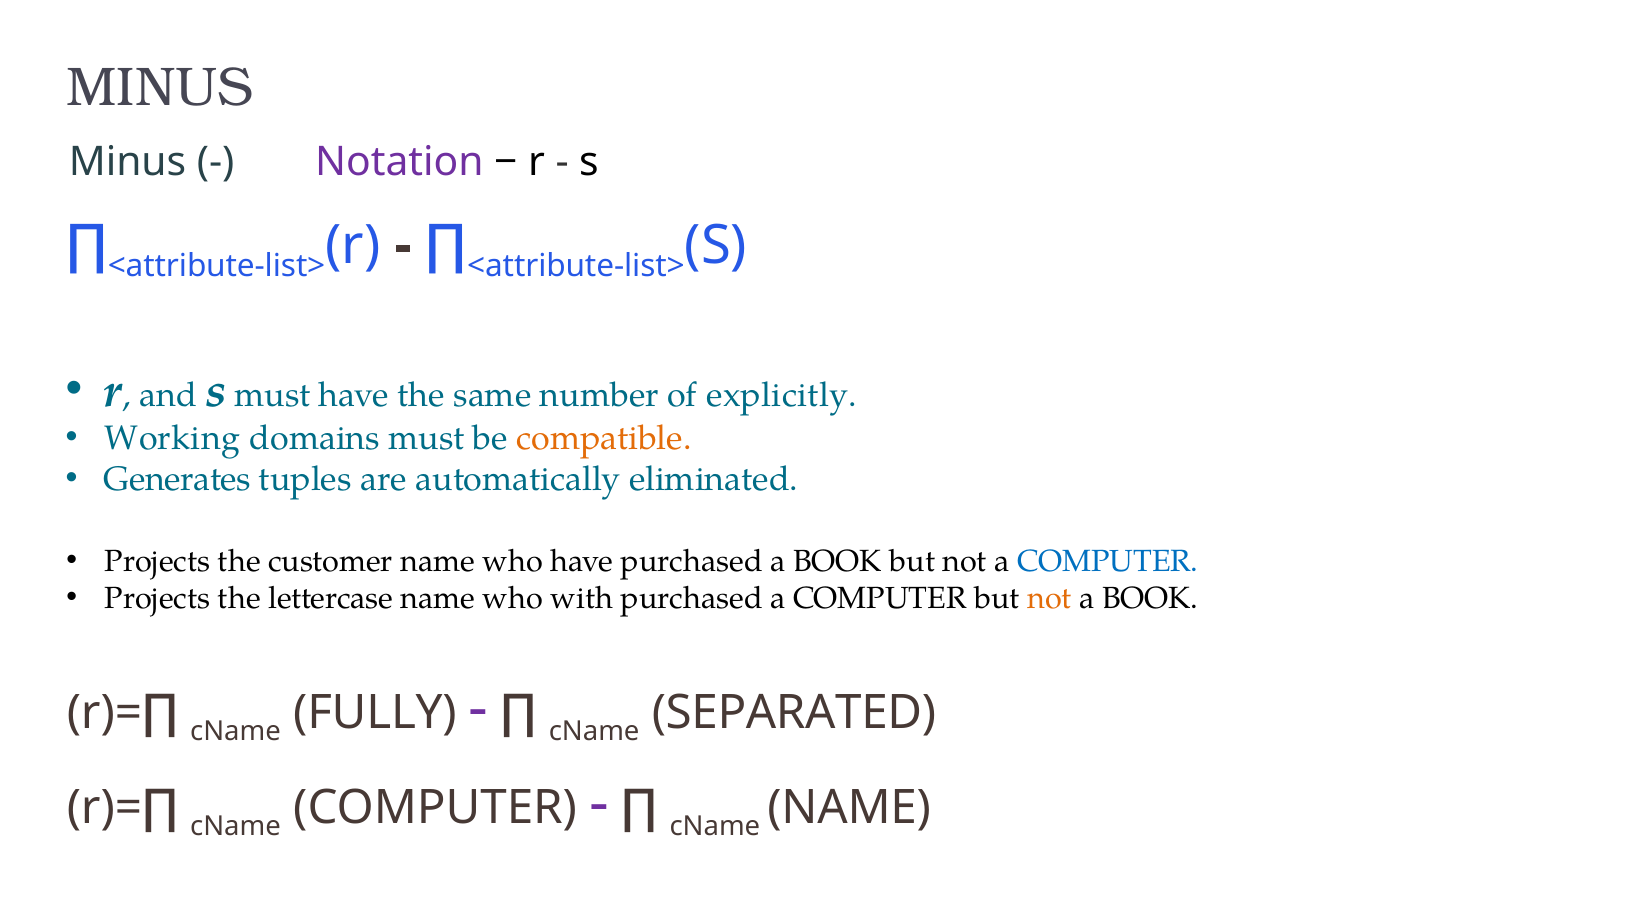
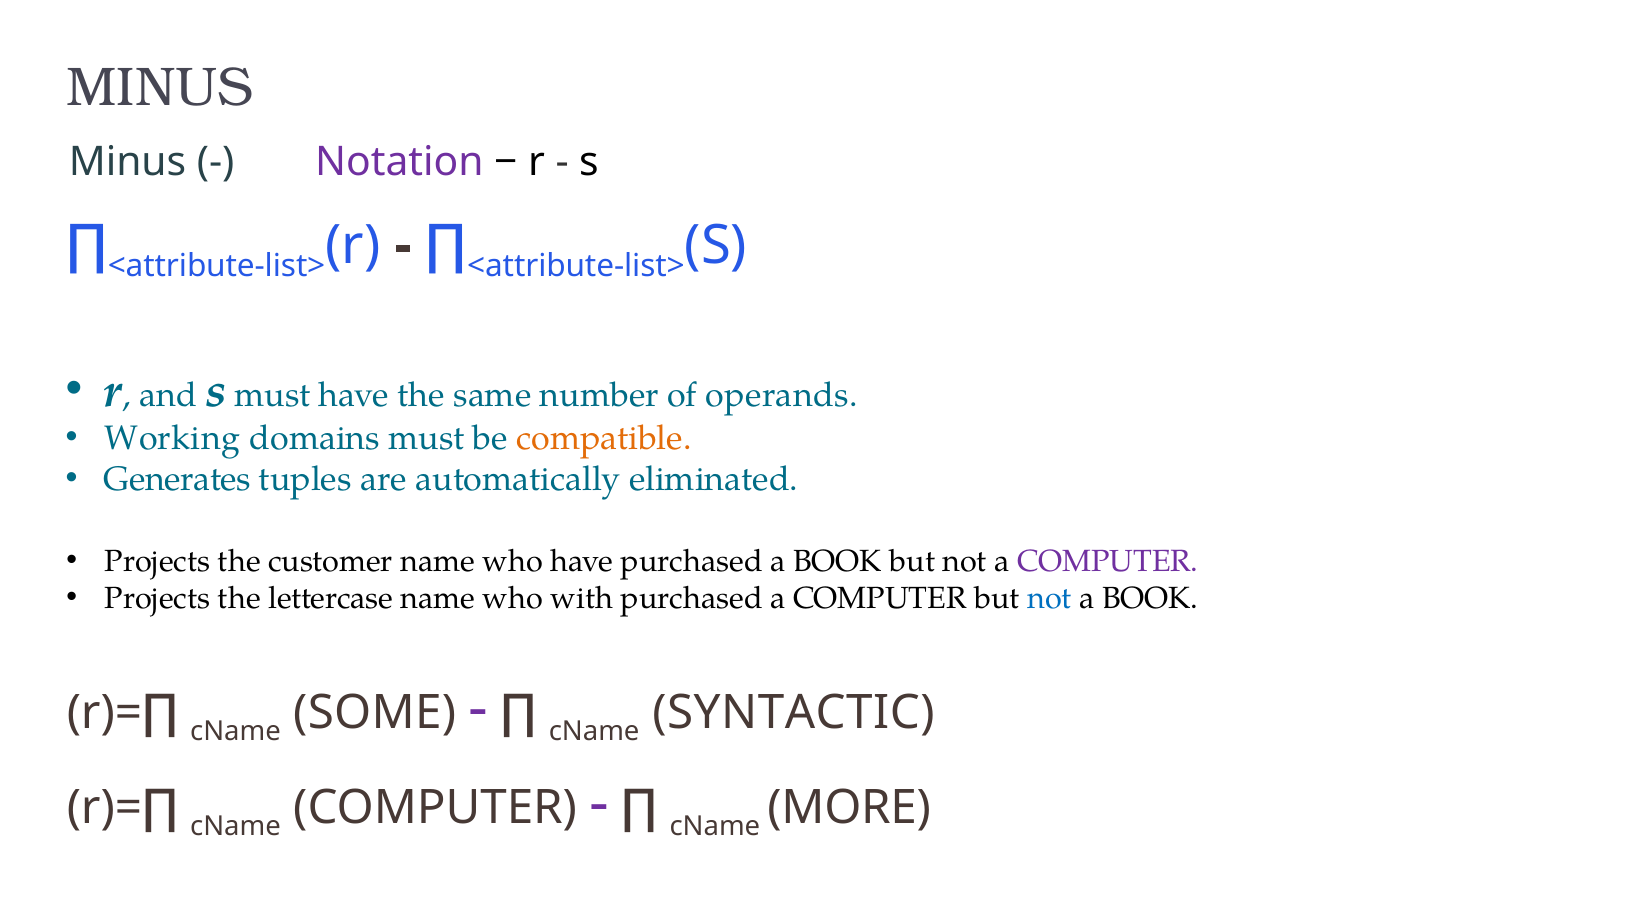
explicitly: explicitly -> operands (782, 395)
COMPUTER colour: blue -> purple (1108, 561)
not colour: orange -> blue (1050, 598)
FULLY: FULLY -> SOME (375, 713)
SEPARATED: SEPARATED -> SYNTACTIC (794, 713)
cName NAME: NAME -> MORE (849, 808)
